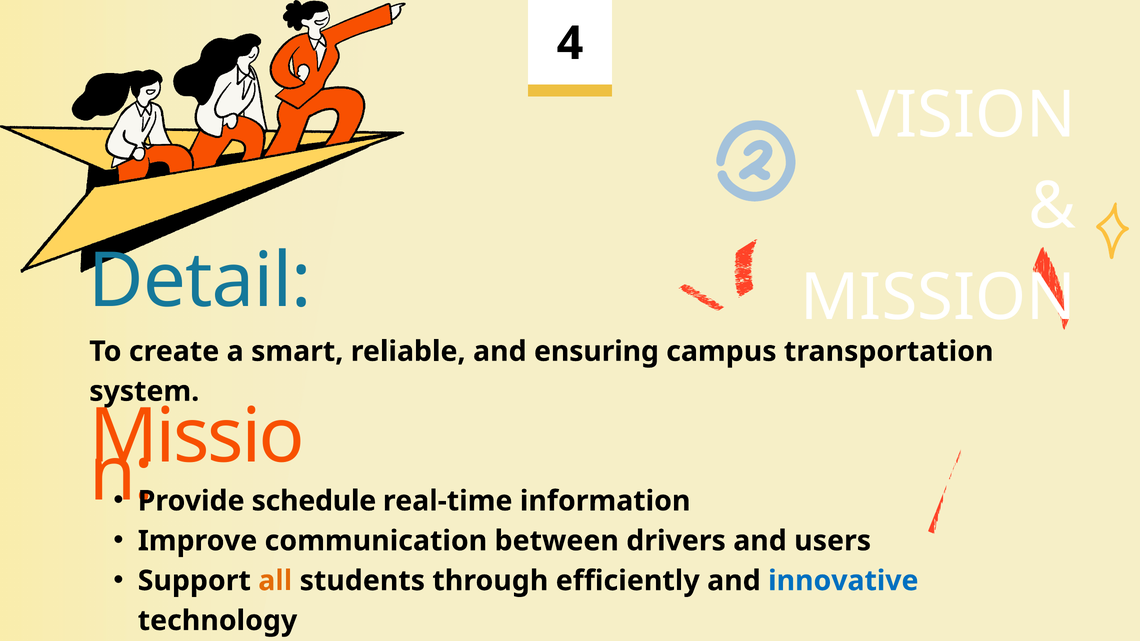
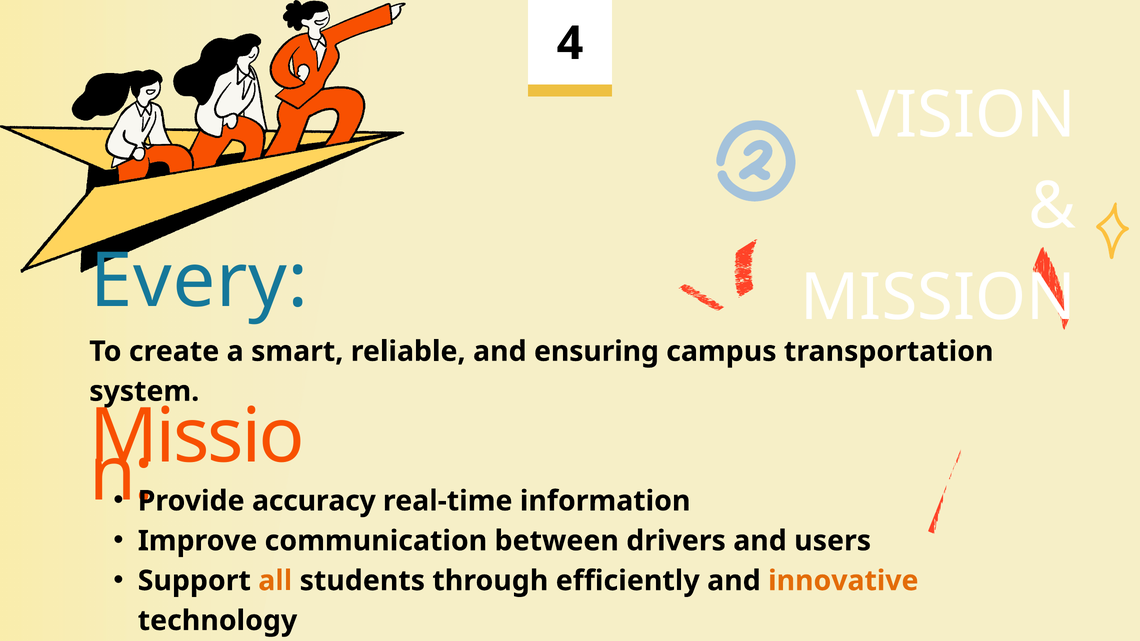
Detail: Detail -> Every (199, 281)
schedule: schedule -> accuracy (314, 501)
innovative colour: blue -> orange (843, 581)
